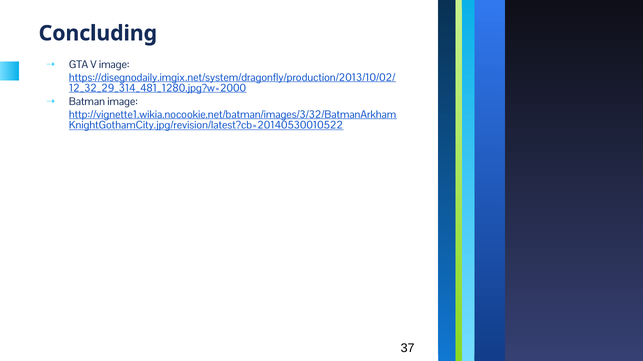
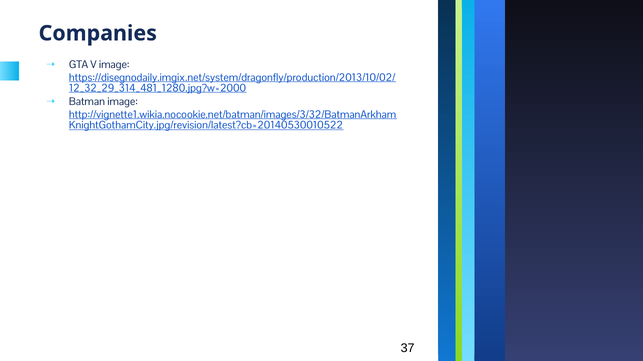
Concluding: Concluding -> Companies (98, 33)
